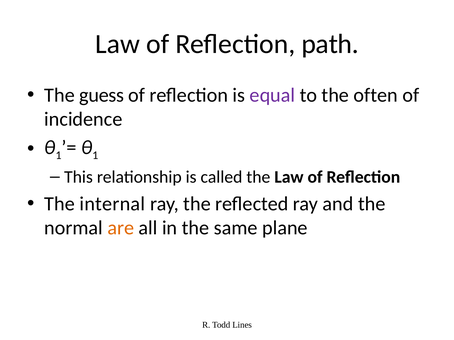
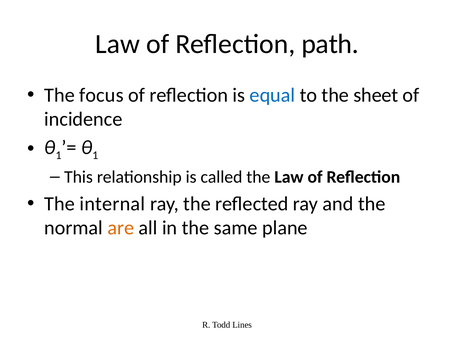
guess: guess -> focus (101, 95)
equal colour: purple -> blue (272, 95)
often: often -> sheet (376, 95)
